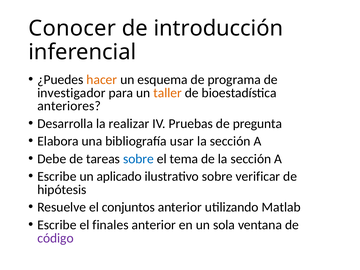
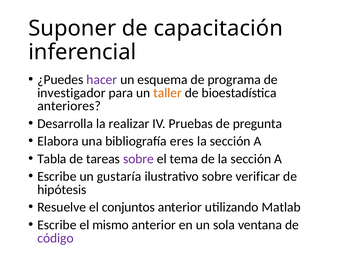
Conocer: Conocer -> Suponer (72, 28)
introducción: introducción -> capacitación (218, 28)
hacer colour: orange -> purple (102, 80)
usar: usar -> eres (182, 141)
Debe: Debe -> Tabla (52, 159)
sobre colour: blue -> purple (138, 159)
aplicado: aplicado -> gustaría (119, 177)
finales: finales -> mismo (111, 225)
